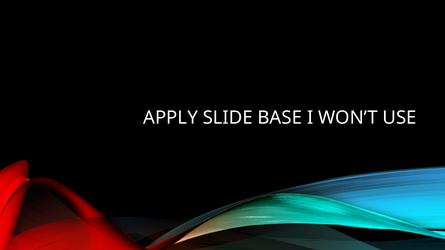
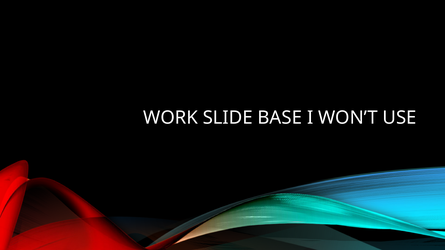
APPLY: APPLY -> WORK (171, 118)
